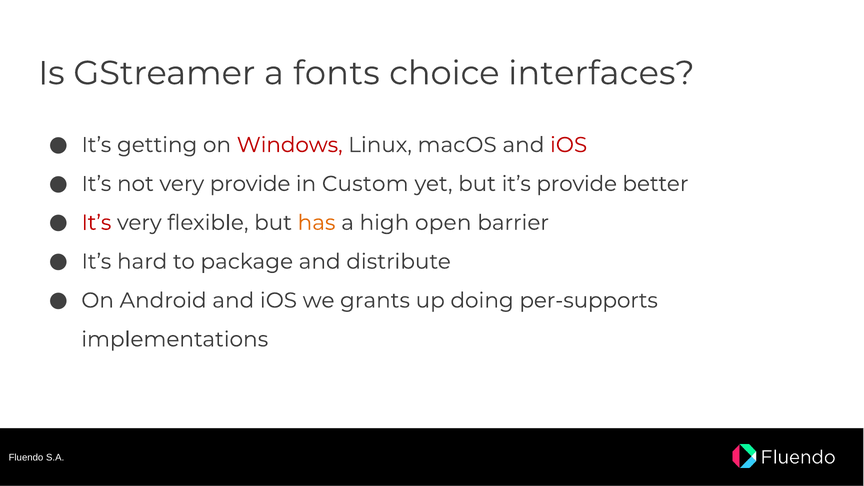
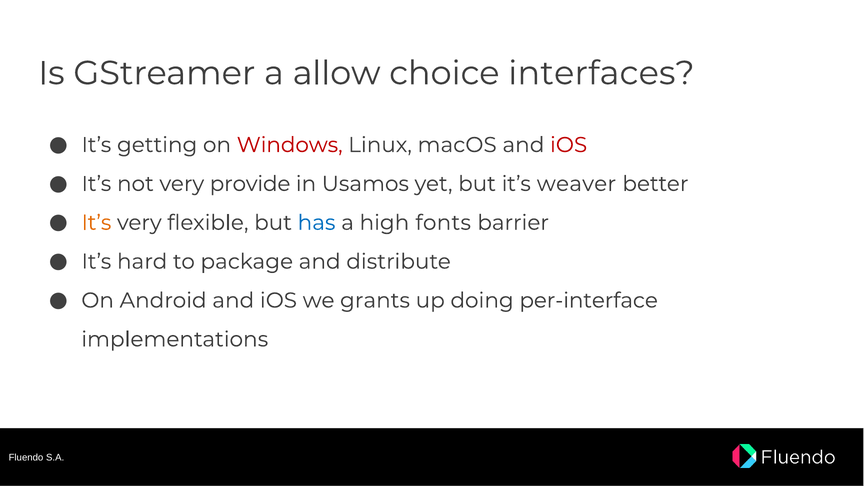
fonts: fonts -> allow (337, 73)
Custom: Custom -> Usamos (365, 184)
it’s provide: provide -> weaver (576, 184)
It’s colour: red -> orange (96, 223)
has colour: orange -> blue (317, 223)
open: open -> fonts (443, 223)
per-supports: per-supports -> per-interface (589, 300)
